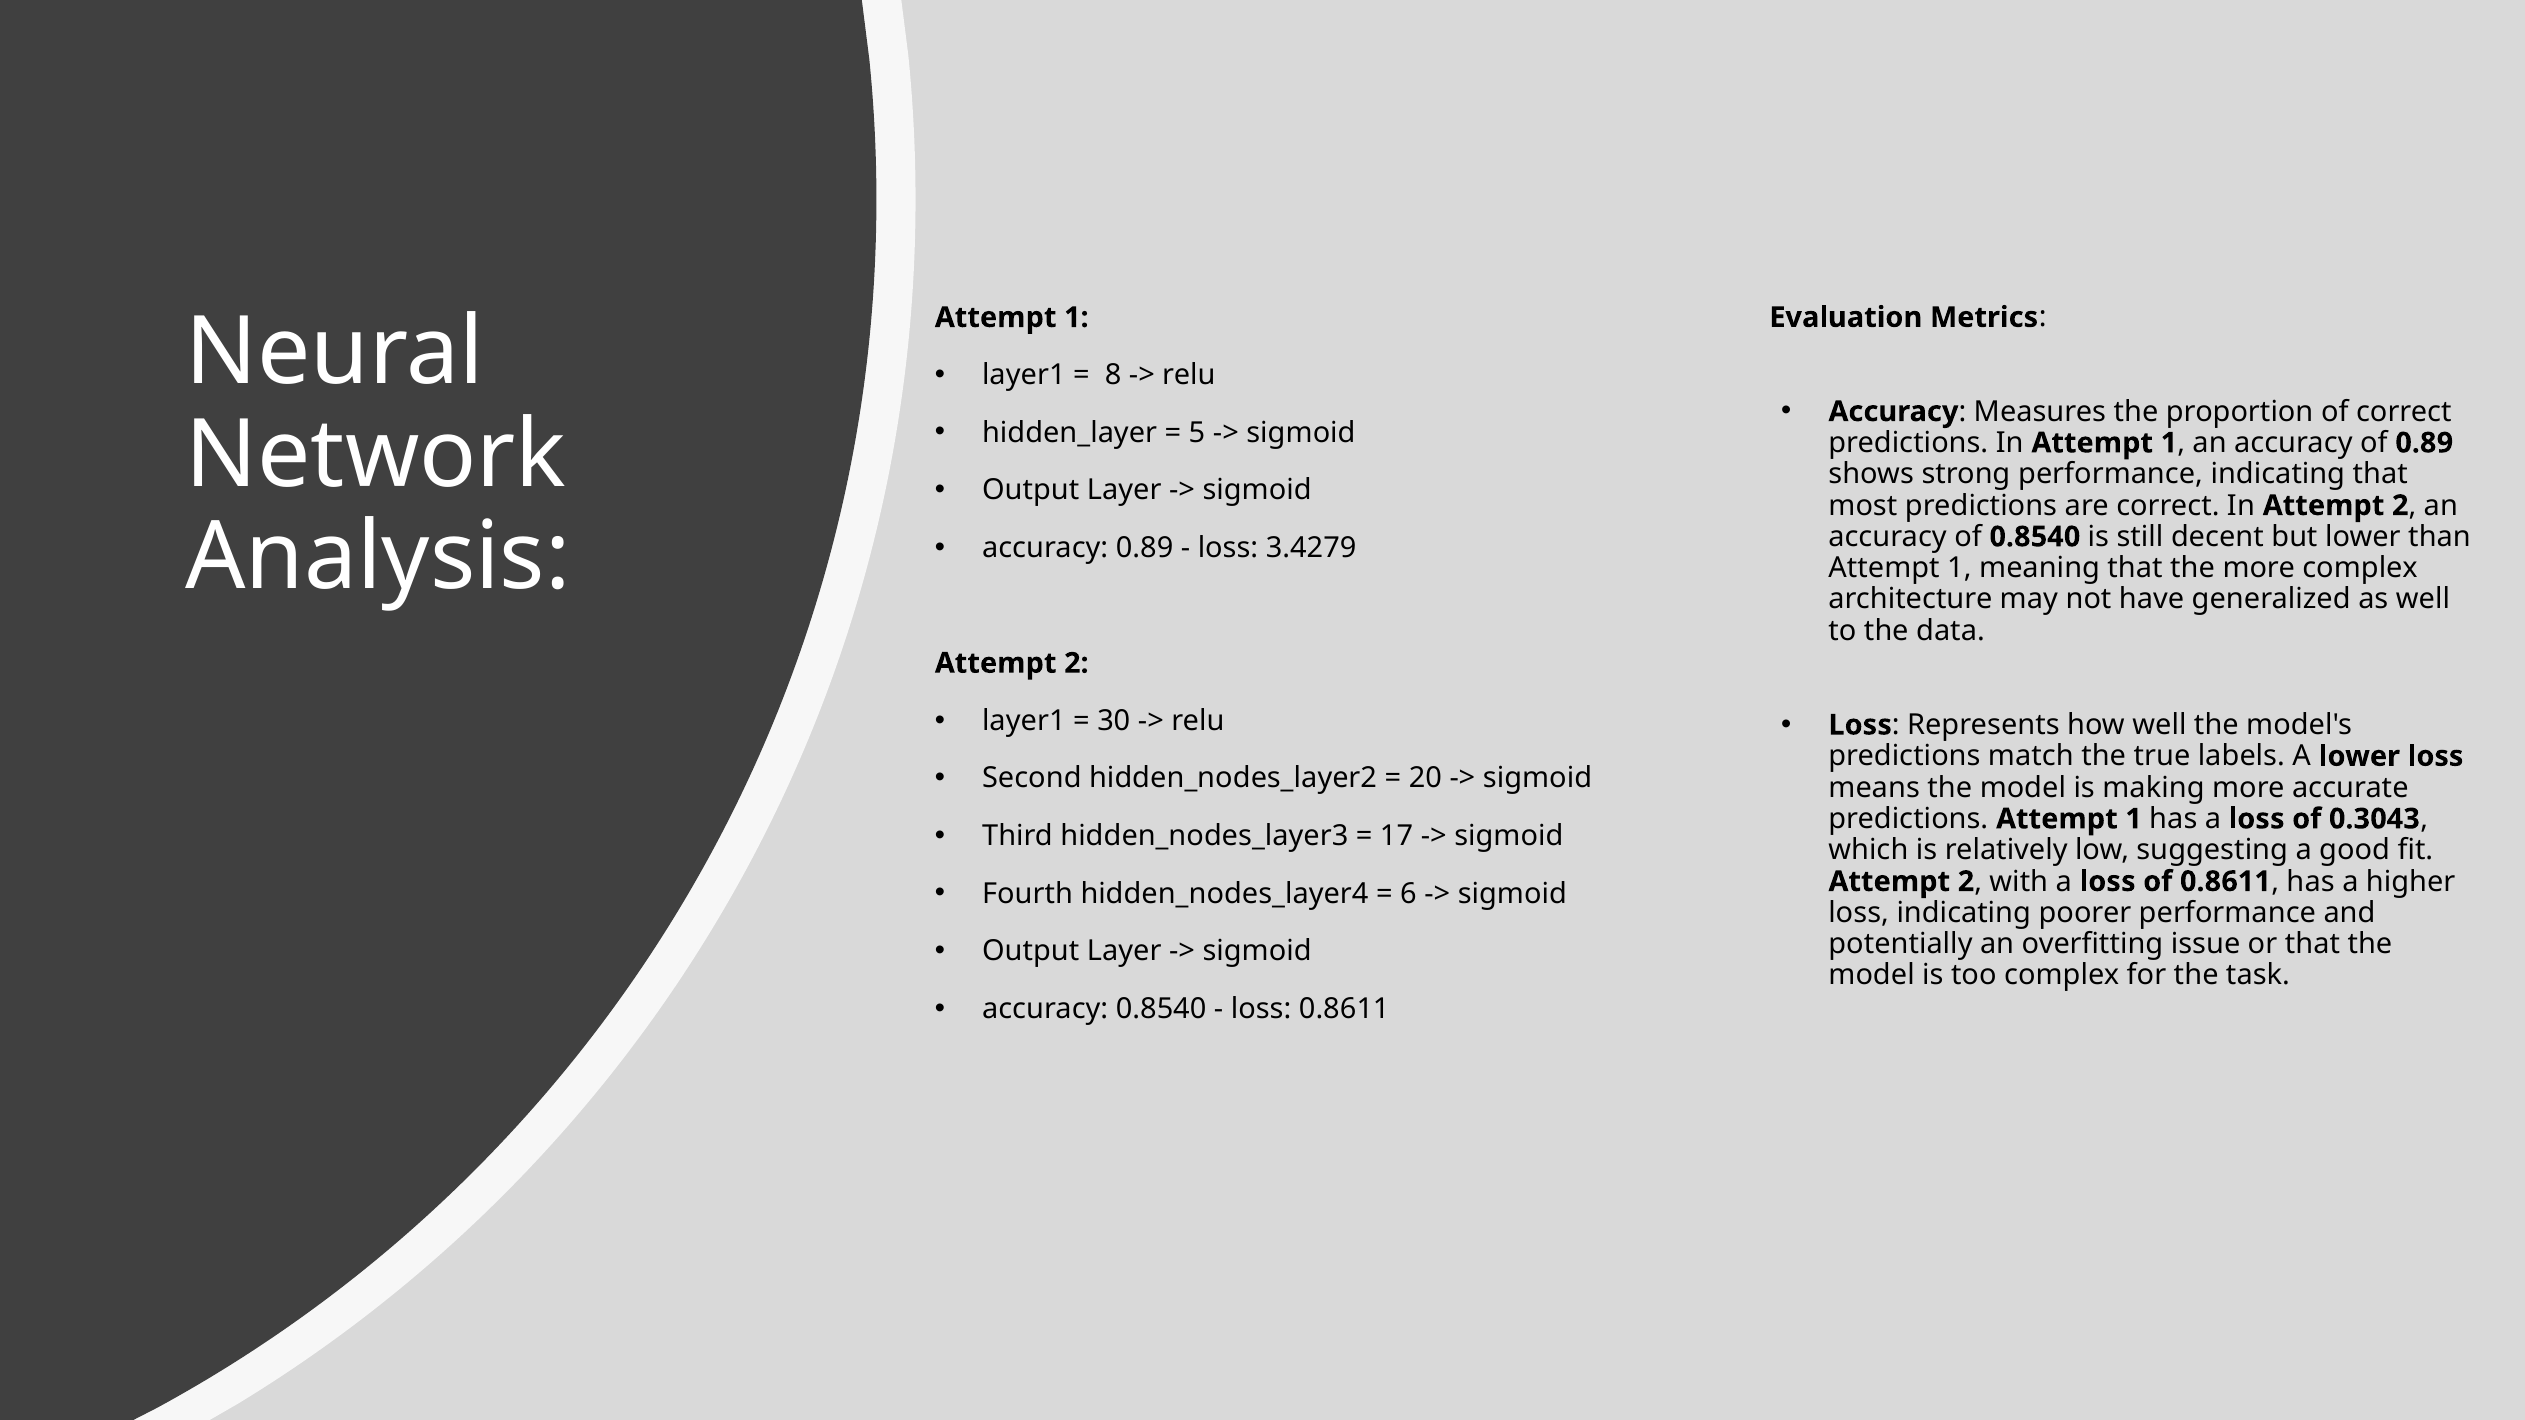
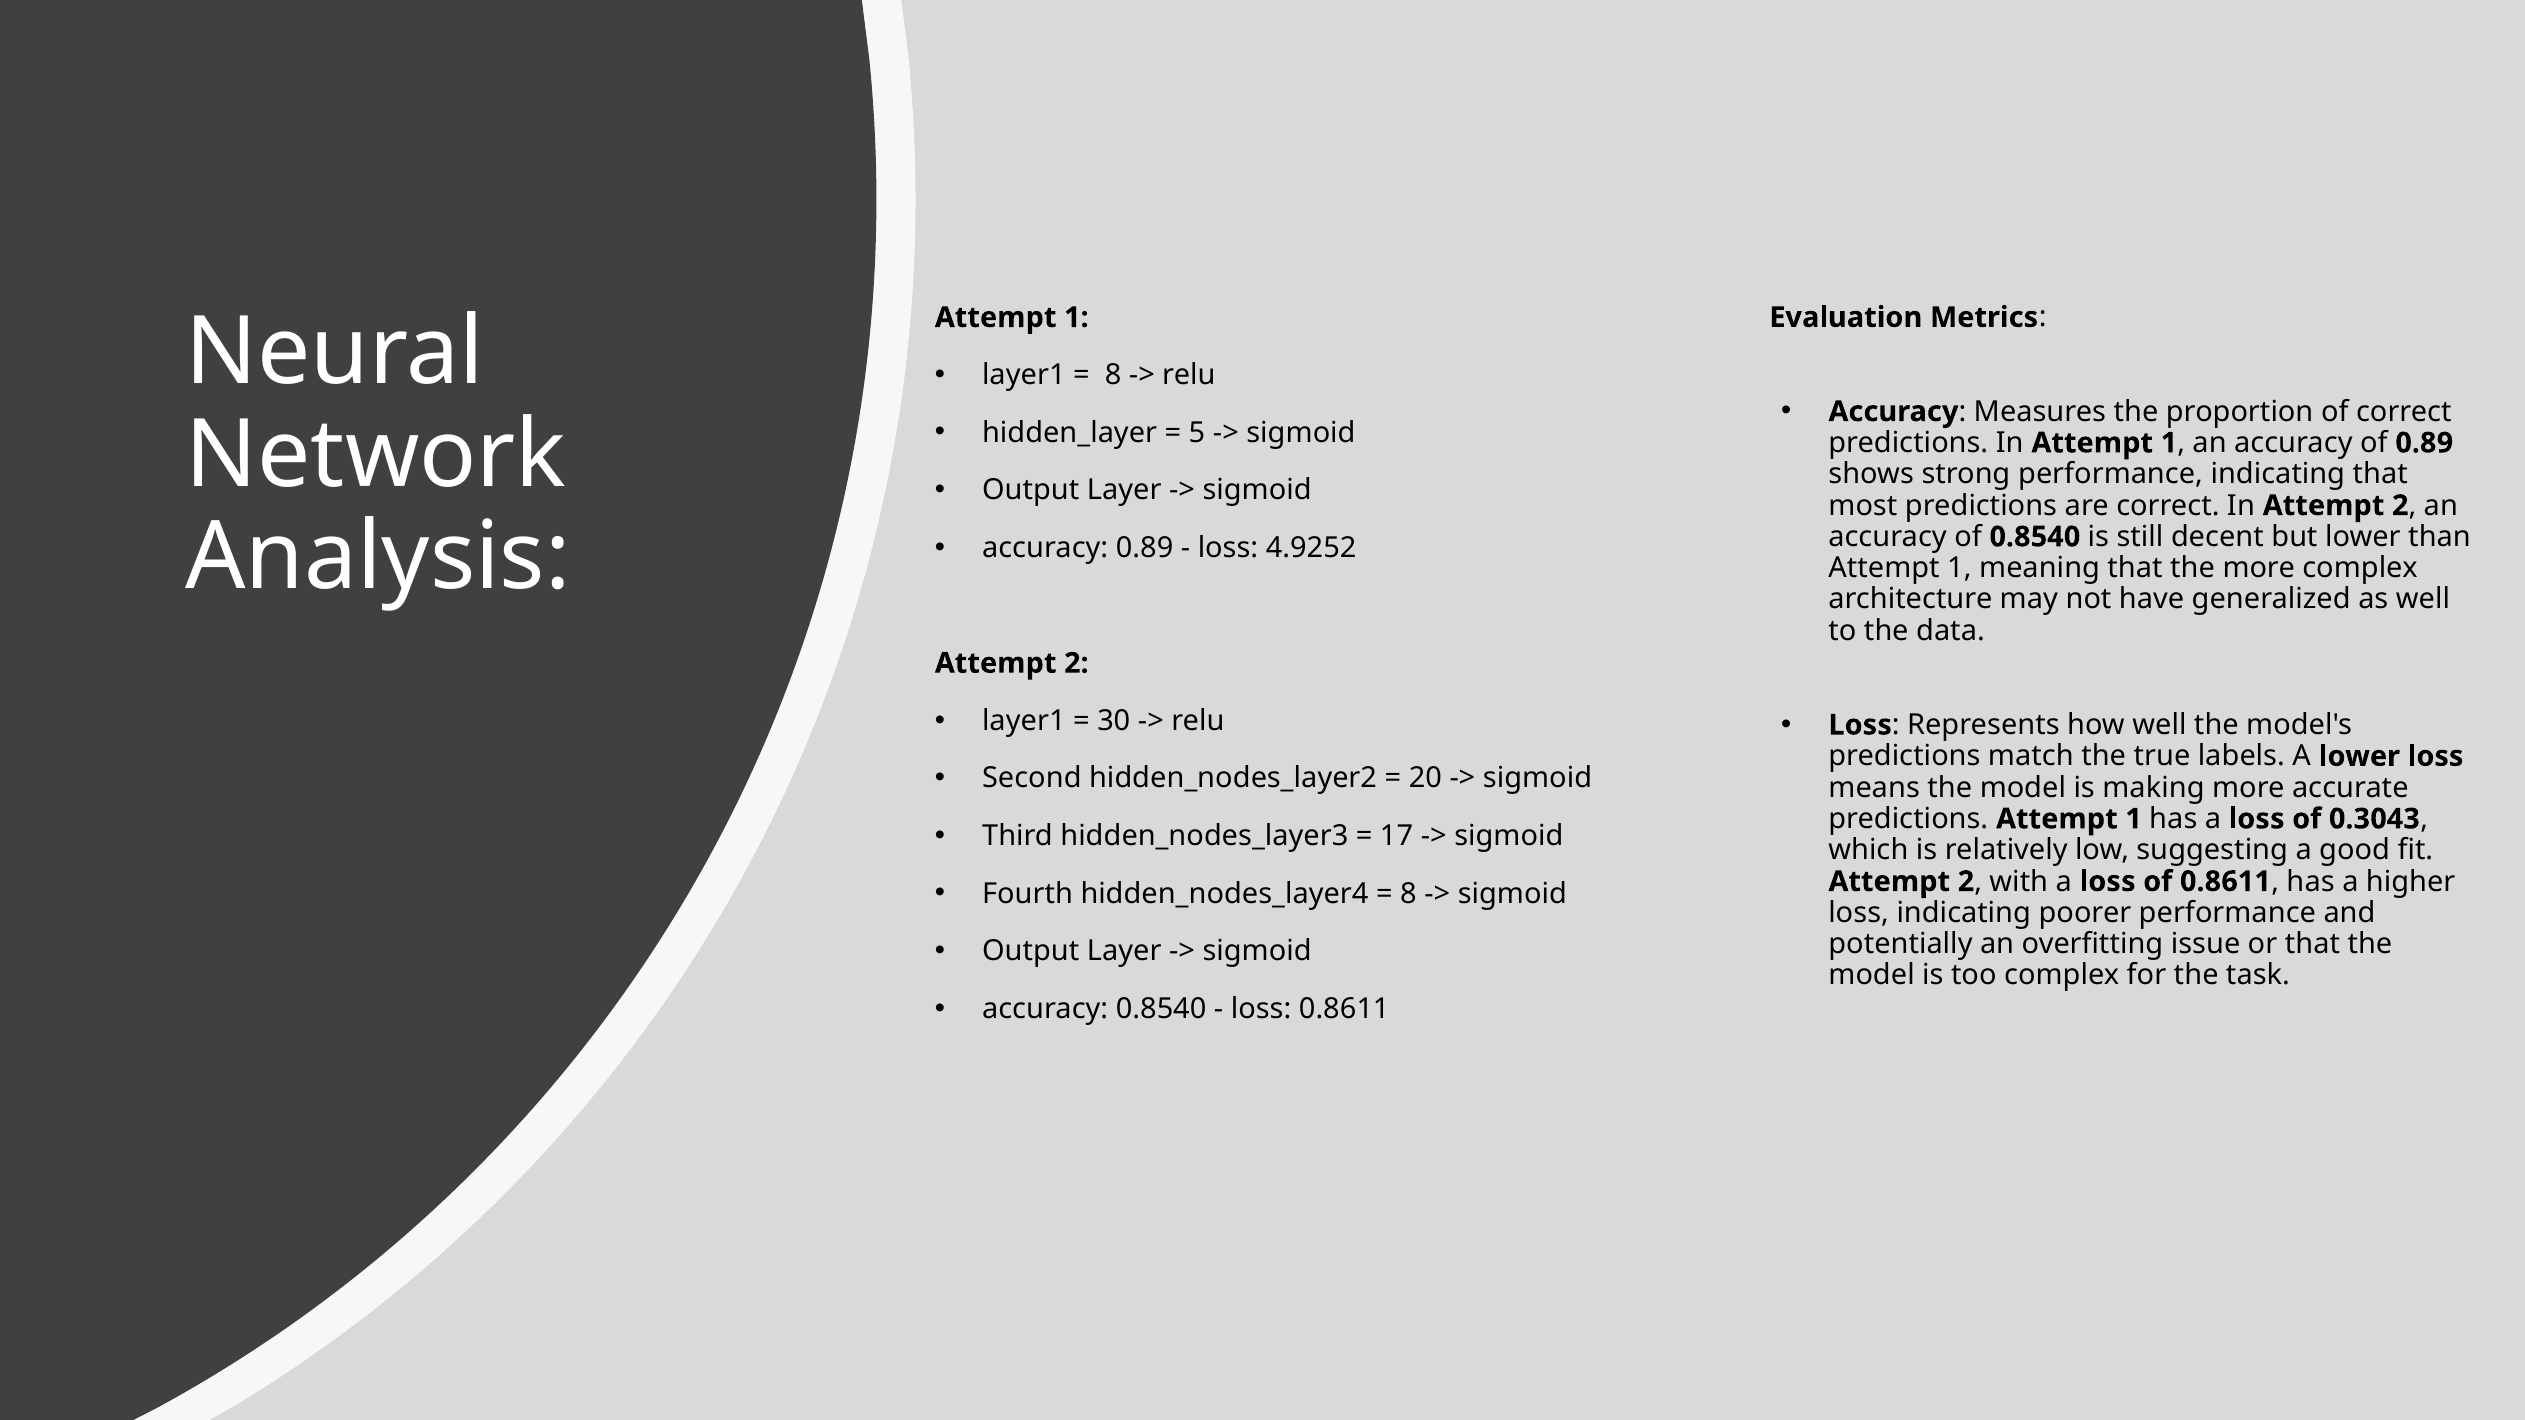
3.4279: 3.4279 -> 4.9252 (1311, 548)
6: 6 -> 8 (1408, 894)
